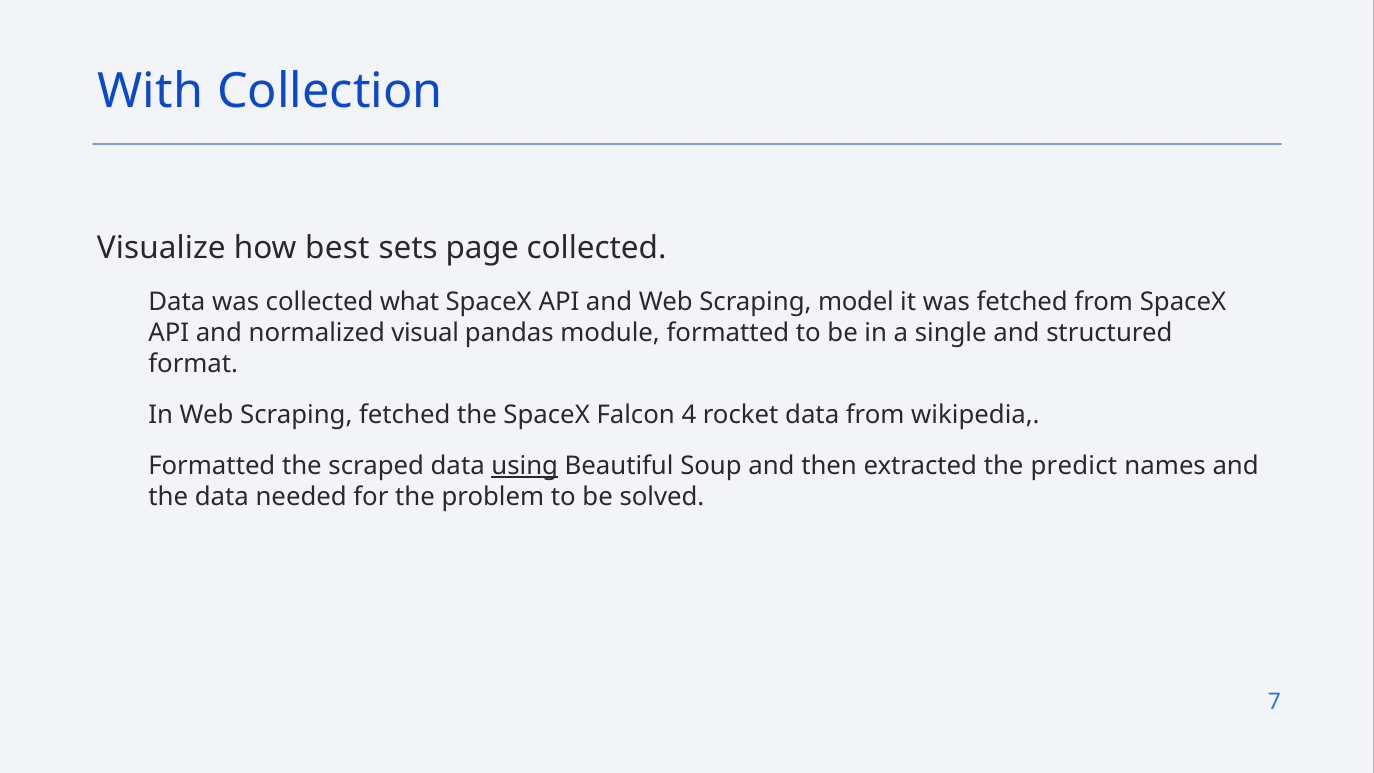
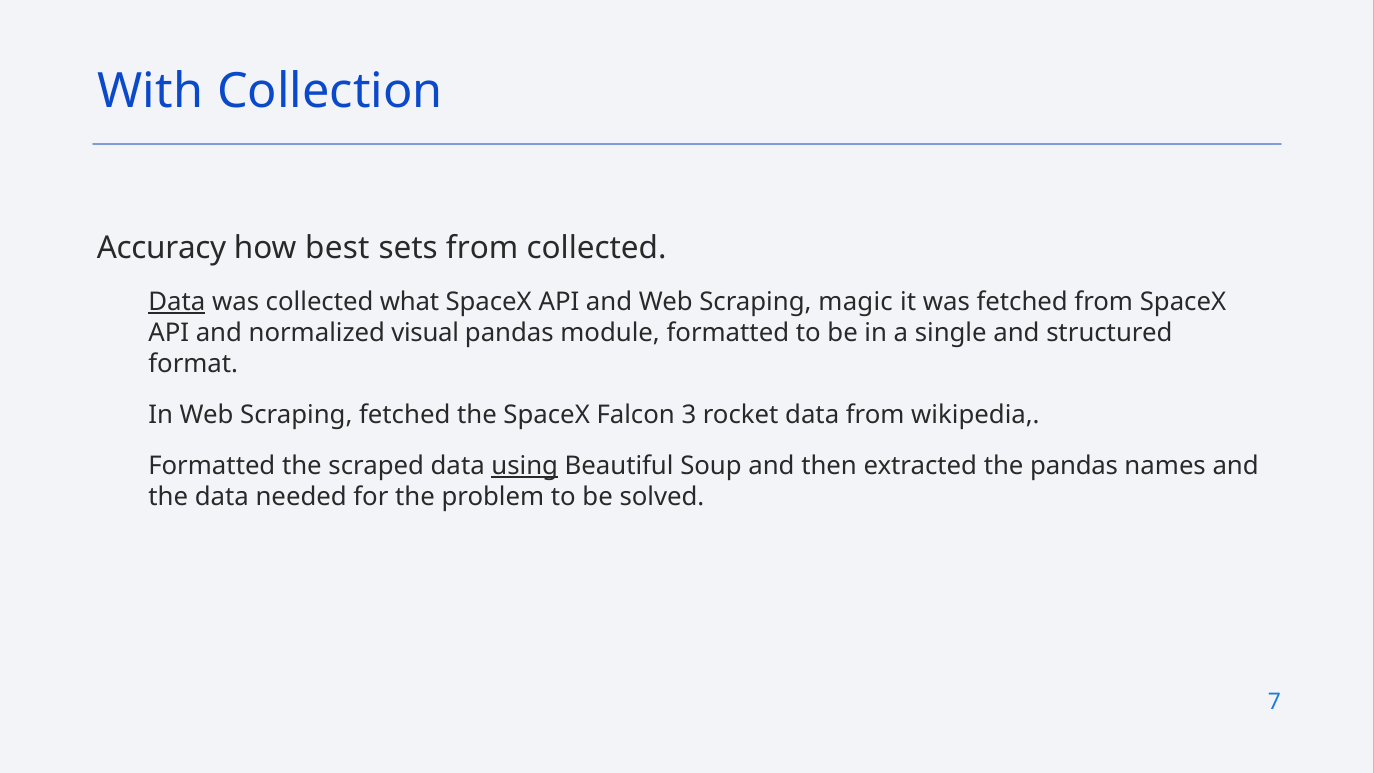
Visualize: Visualize -> Accuracy (161, 248)
sets page: page -> from (482, 248)
Data underline: none -> present (177, 302)
model: model -> magic (856, 302)
4: 4 -> 3 (689, 415)
the predict: predict -> pandas (1074, 466)
